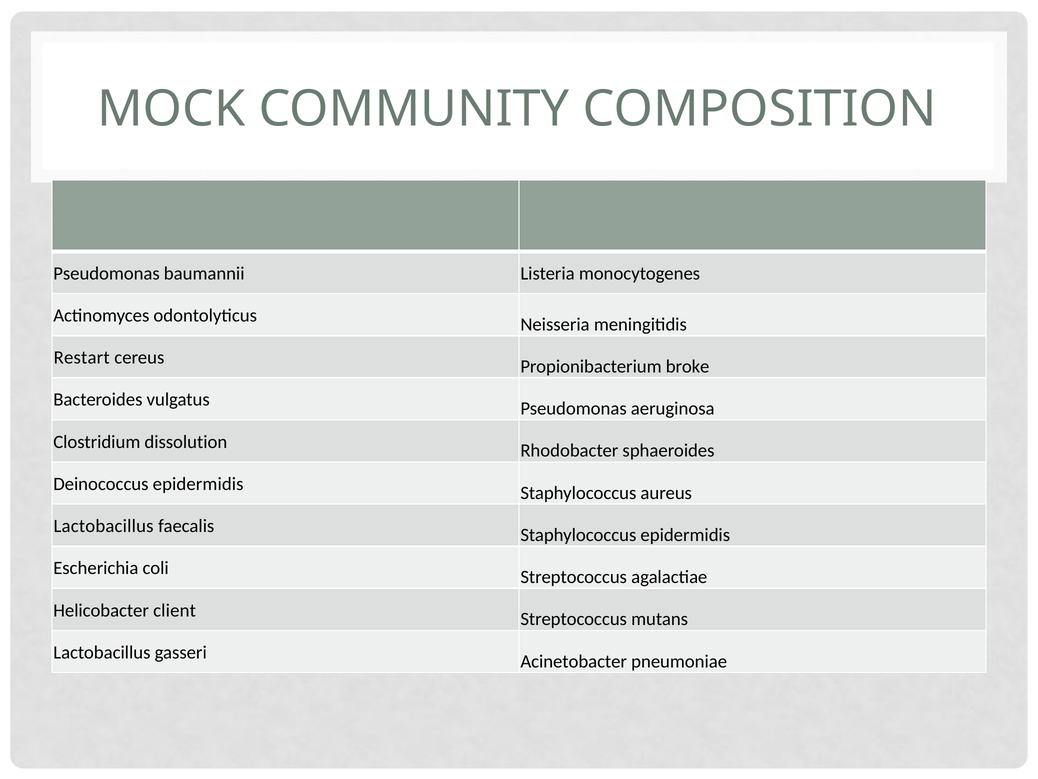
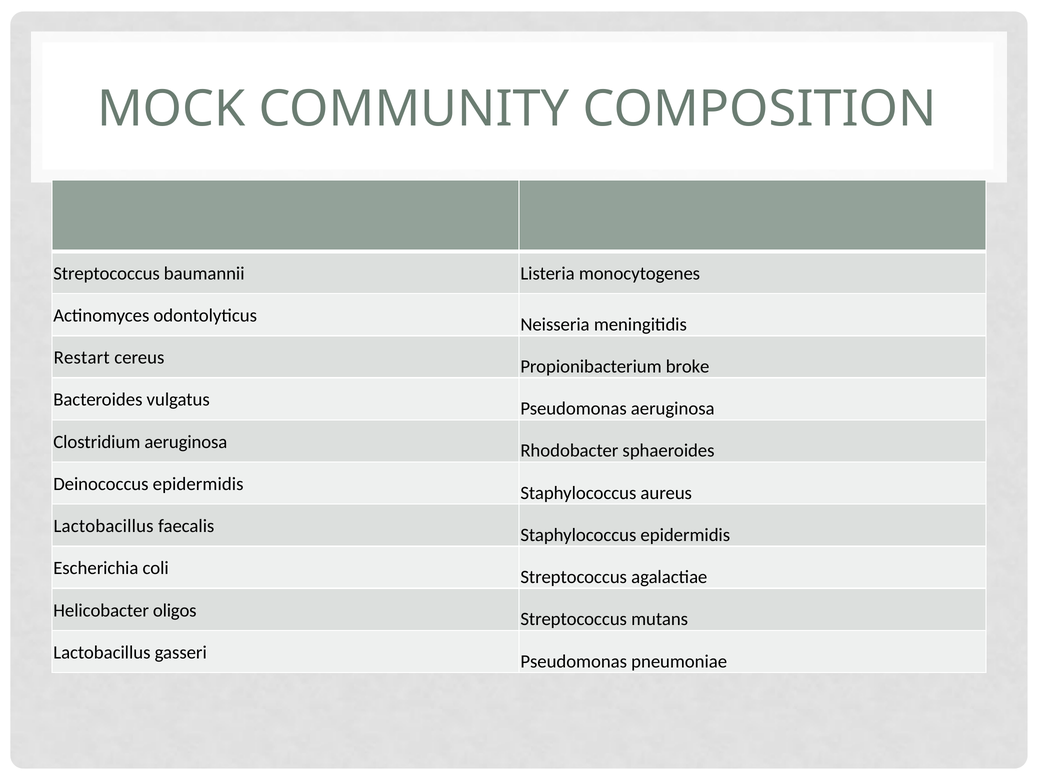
Pseudomonas: Pseudomonas -> Streptococcus (107, 273)
Clostridium dissolution: dissolution -> aeruginosa (186, 442)
client: client -> oligos (175, 610)
gasseri Acinetobacter: Acinetobacter -> Pseudomonas (574, 661)
